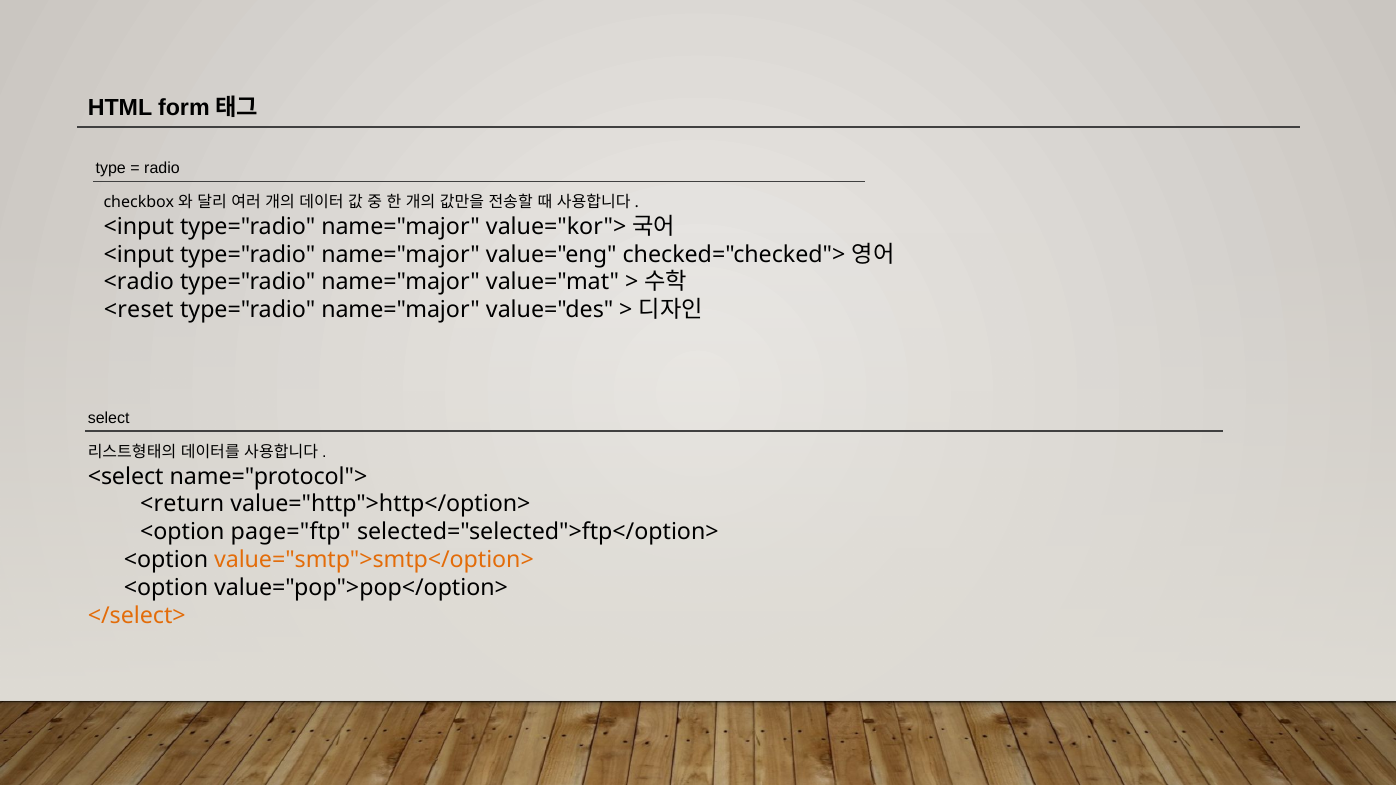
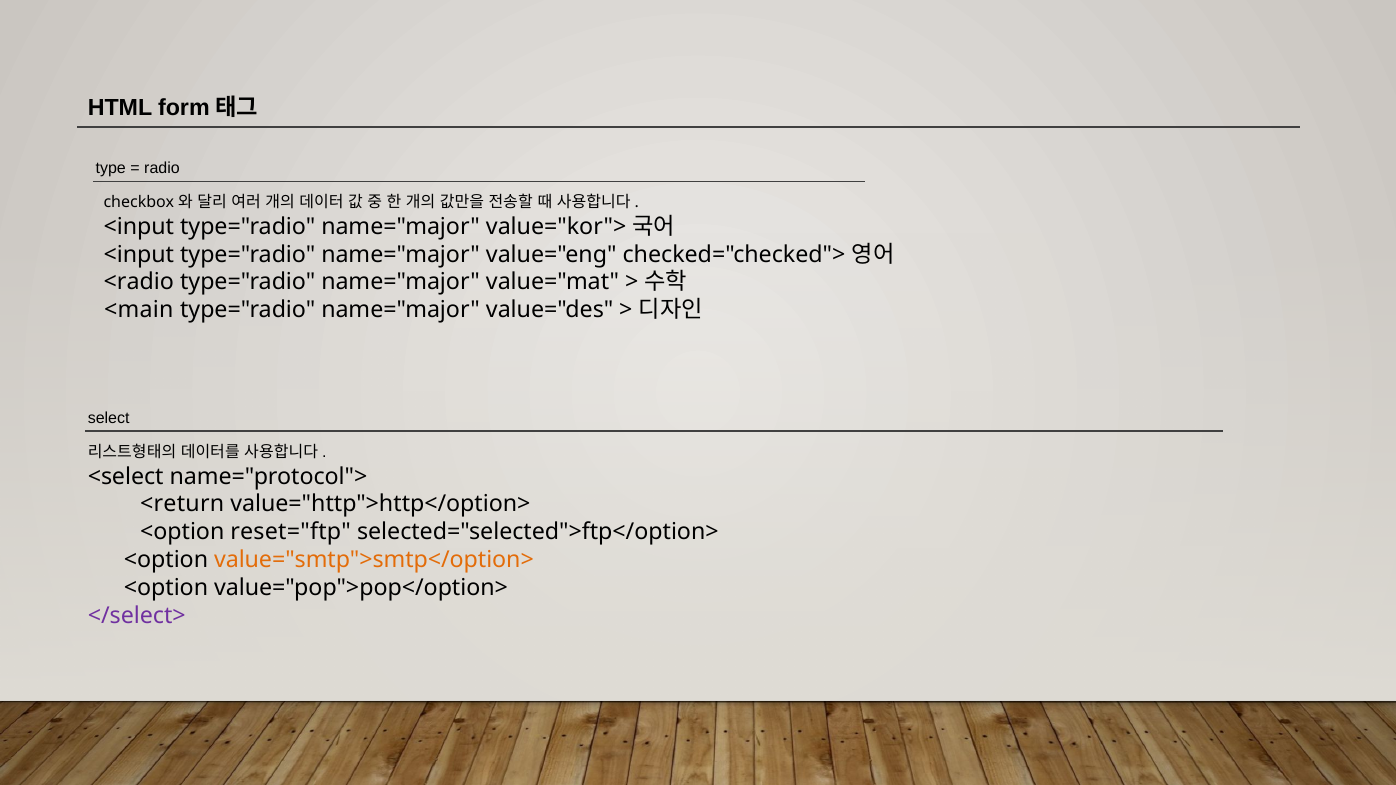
<reset: <reset -> <main (139, 310)
page="ftp: page="ftp -> reset="ftp (291, 532)
</select> colour: orange -> purple (137, 616)
